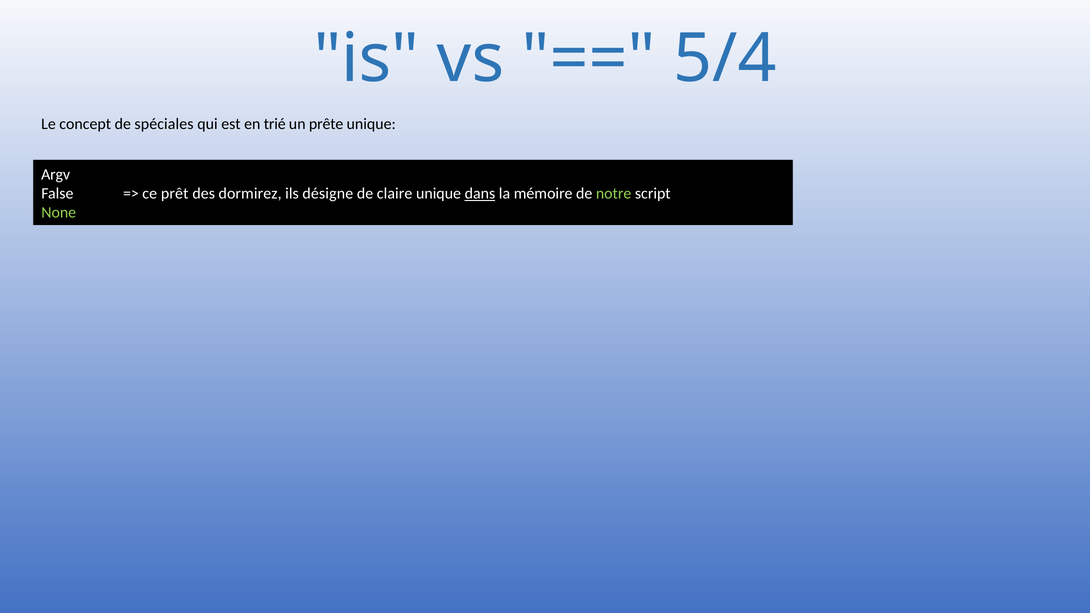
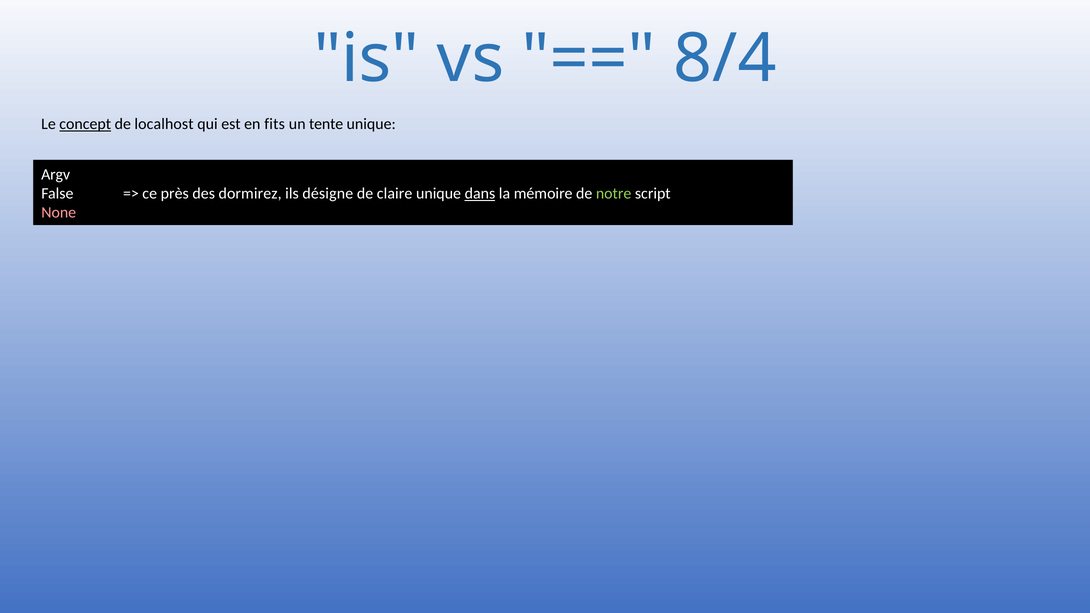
5/4: 5/4 -> 8/4 (725, 59)
concept underline: none -> present (85, 124)
spéciales: spéciales -> localhost (164, 124)
trié: trié -> fits (275, 124)
prête: prête -> tente (326, 124)
prêt: prêt -> près (175, 194)
None colour: light green -> pink (59, 213)
